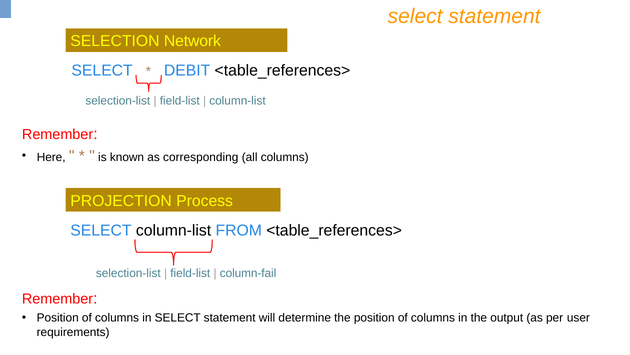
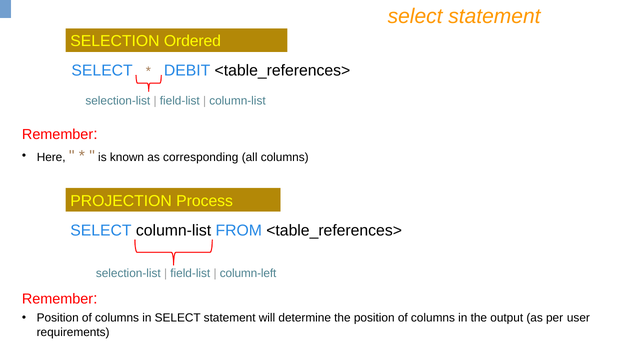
Network: Network -> Ordered (192, 41)
column-fail: column-fail -> column-left (248, 273)
